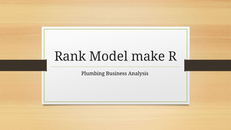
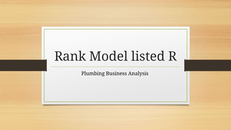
make: make -> listed (148, 56)
